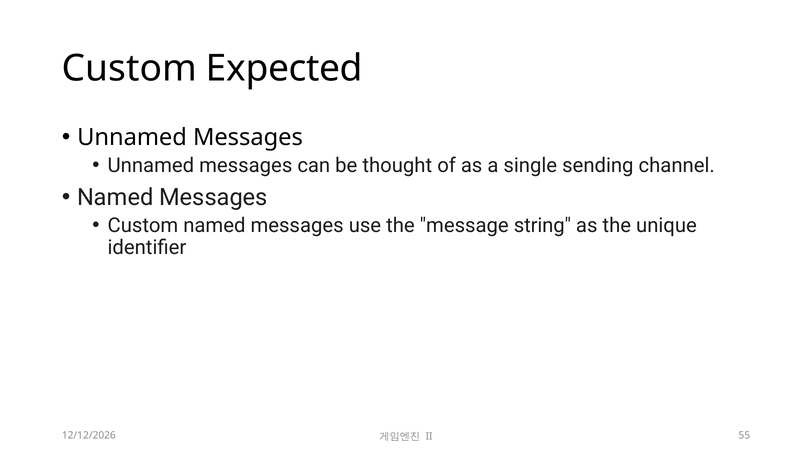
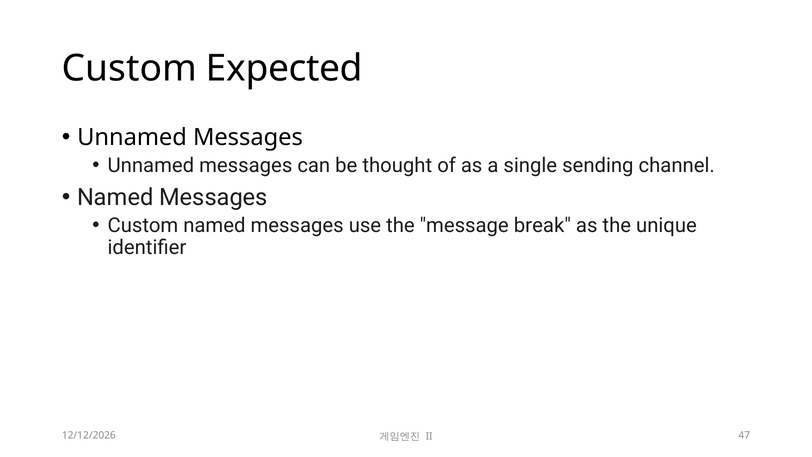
string: string -> break (542, 225)
55: 55 -> 47 (744, 435)
